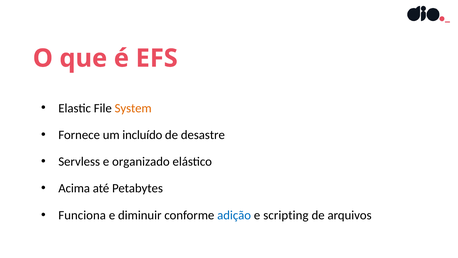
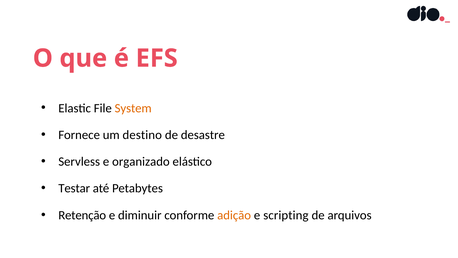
incluído: incluído -> destino (142, 135)
Acima: Acima -> Testar (74, 188)
Funciona: Funciona -> Retenção (82, 215)
adição colour: blue -> orange (234, 215)
